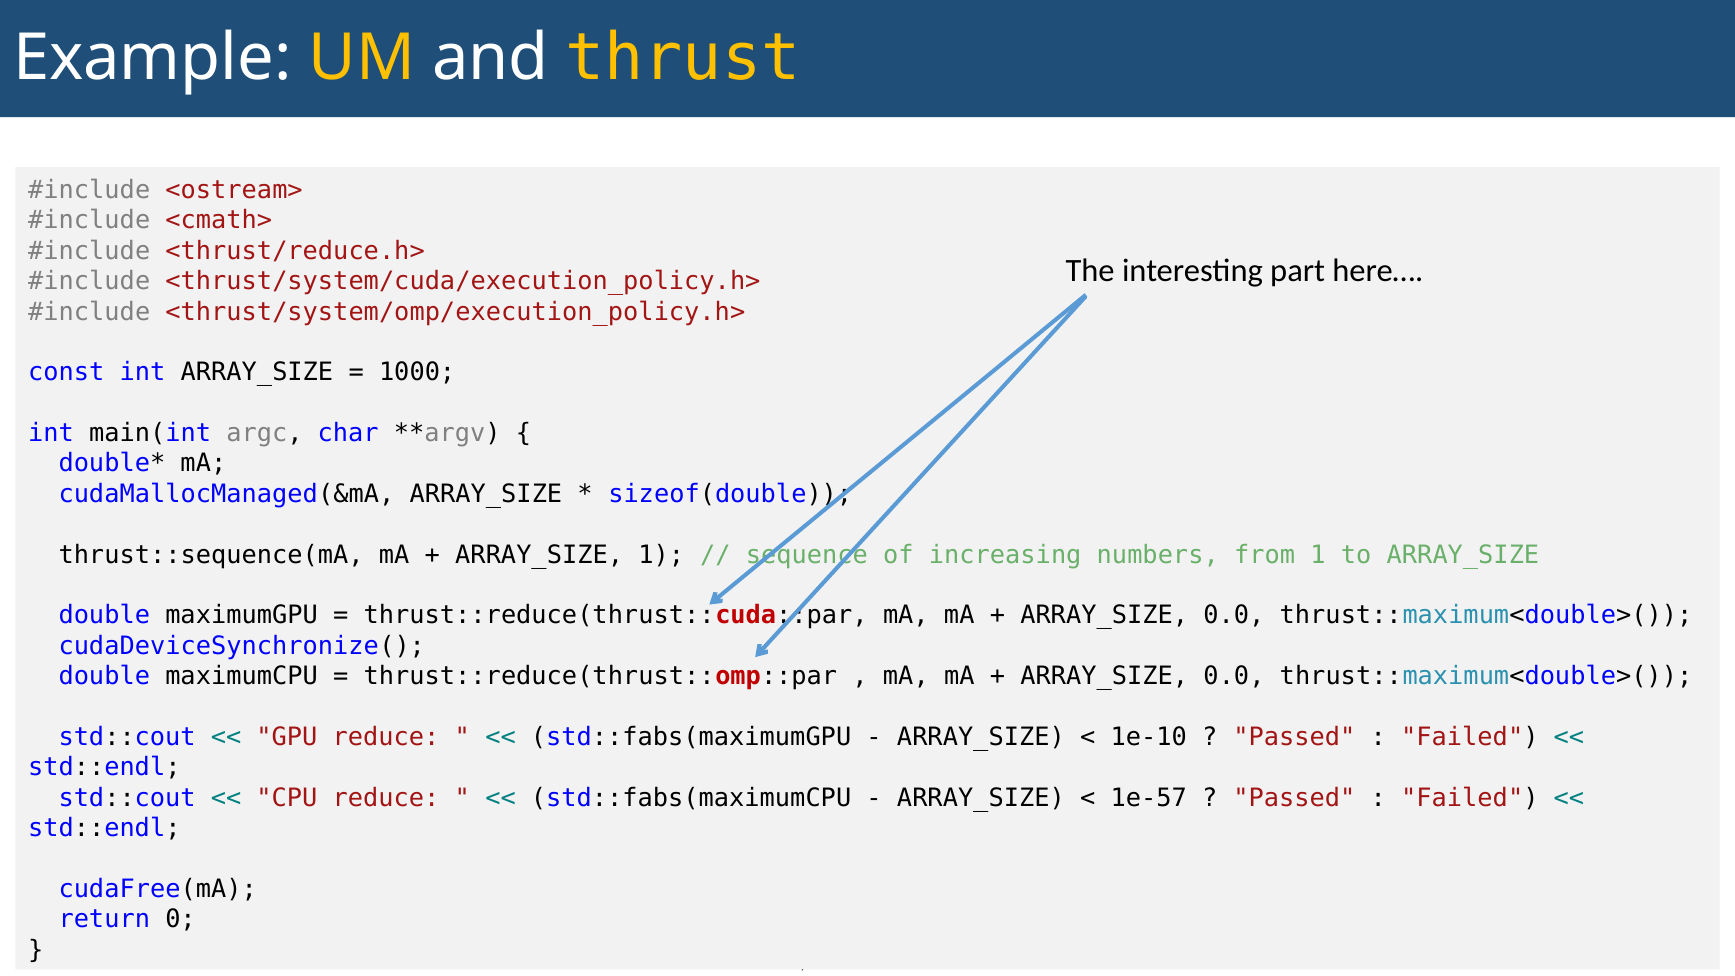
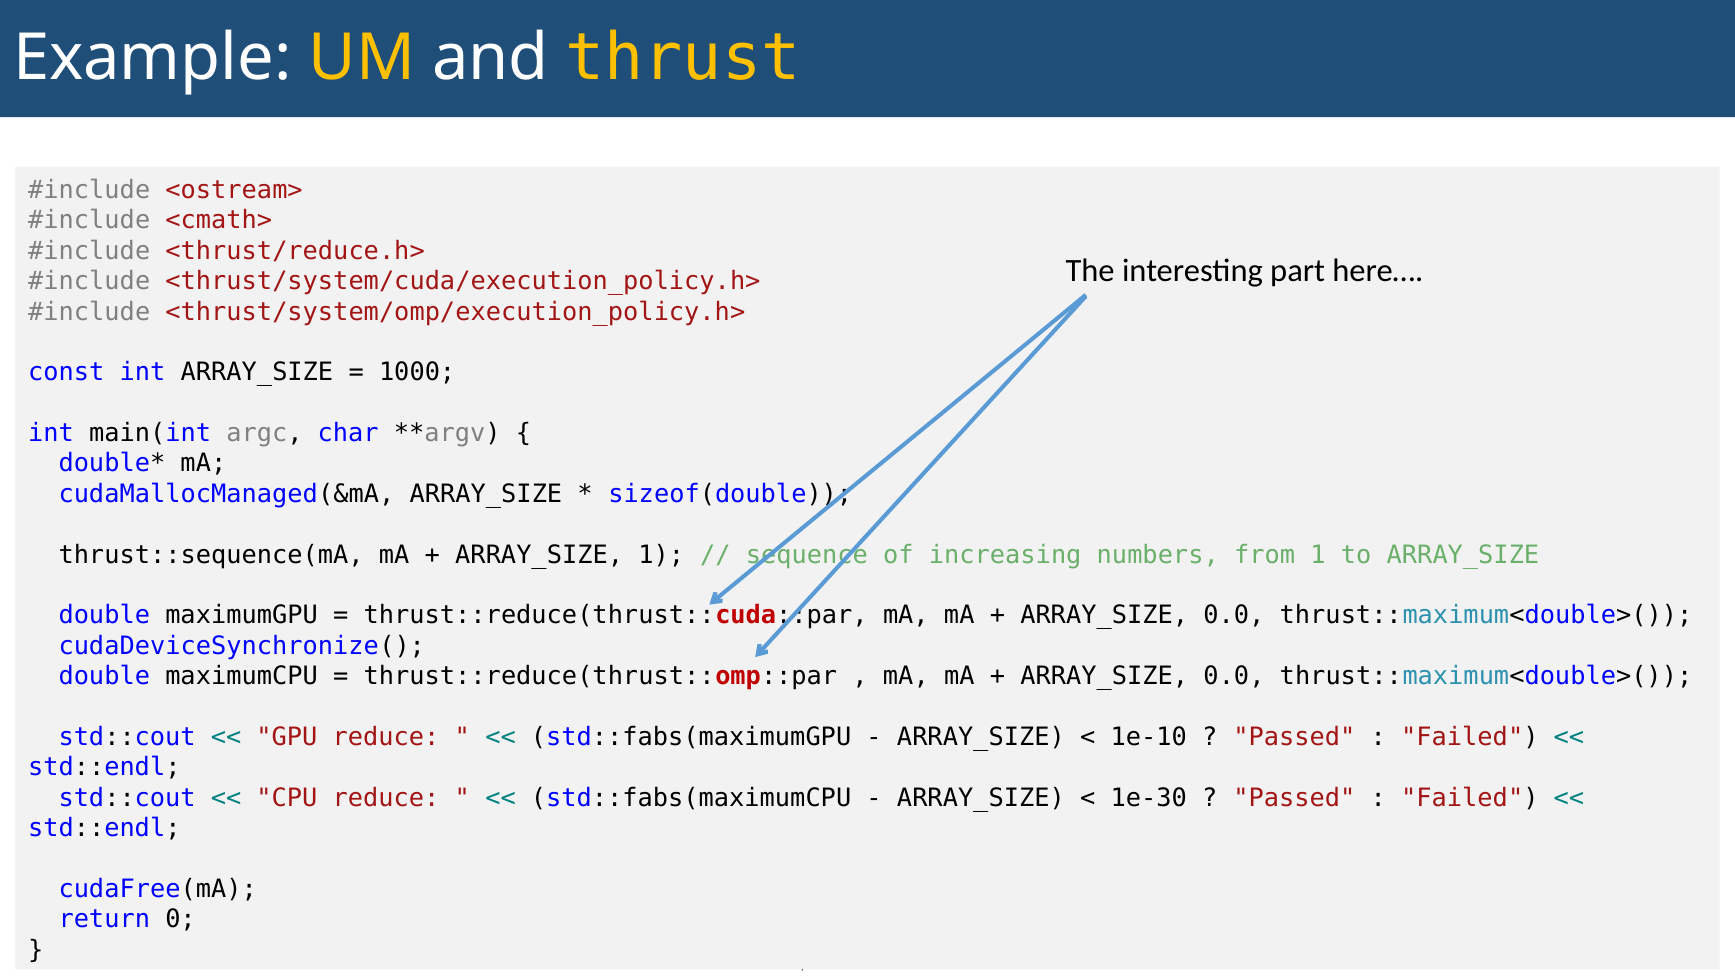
1e-57: 1e-57 -> 1e-30 (1149, 798)
